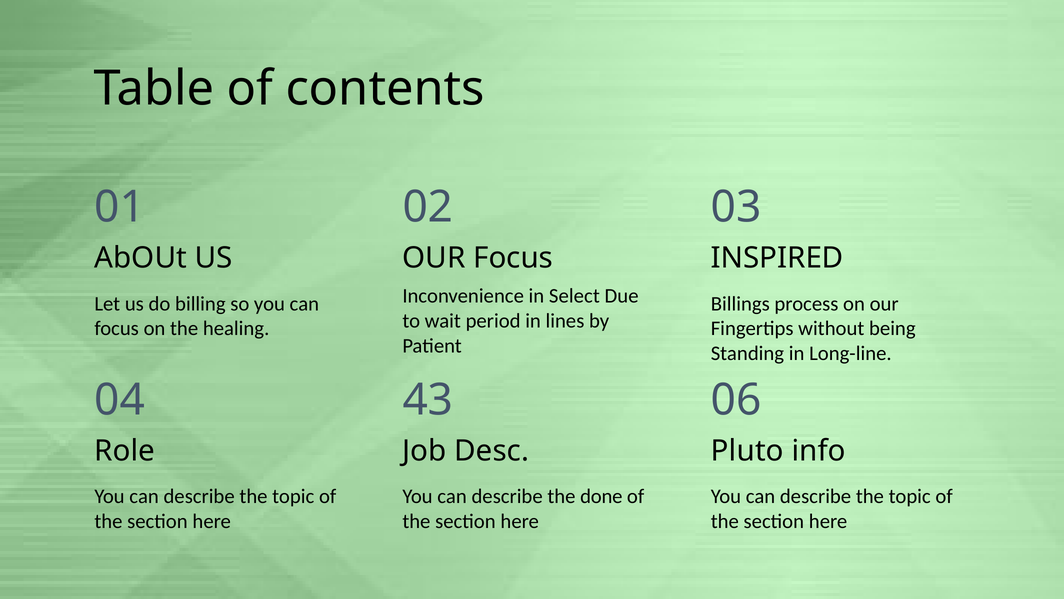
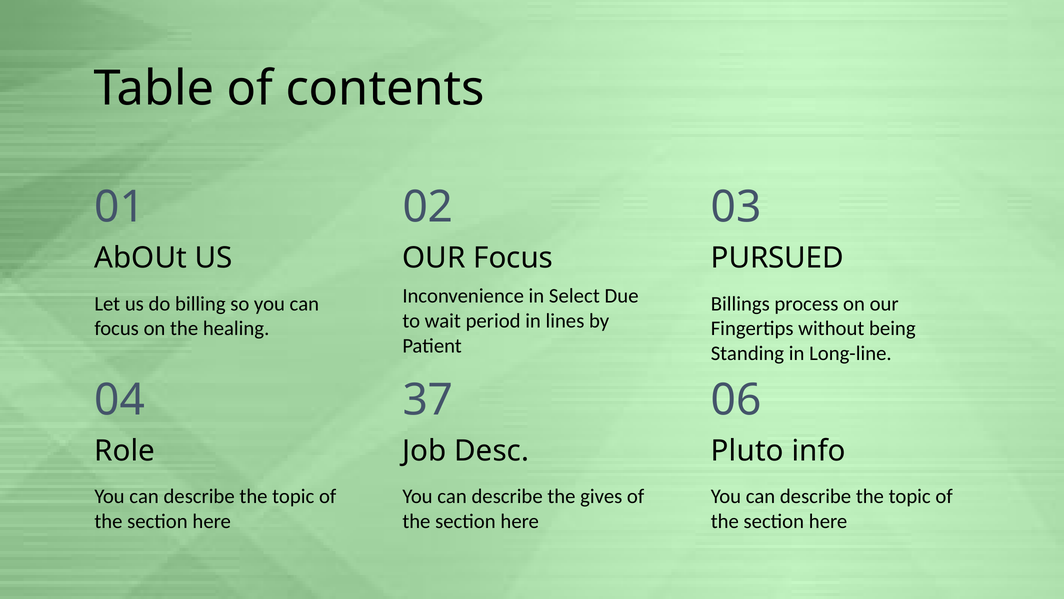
INSPIRED: INSPIRED -> PURSUED (777, 258)
43: 43 -> 37 (428, 400)
done: done -> gives (601, 496)
